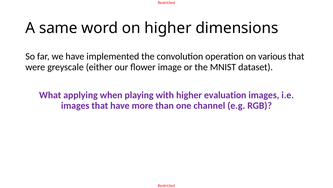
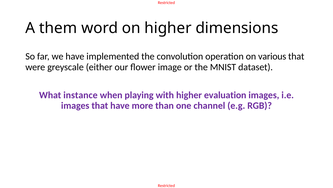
same: same -> them (58, 28)
applying: applying -> instance (80, 95)
